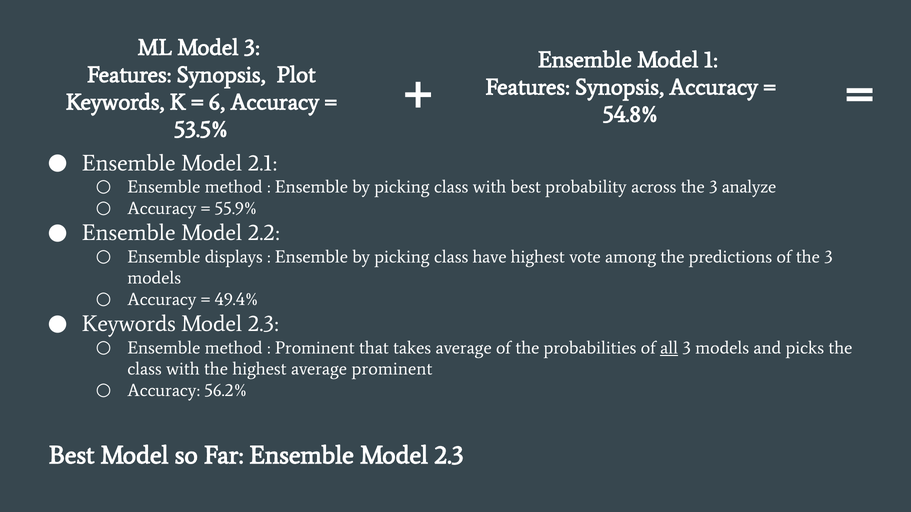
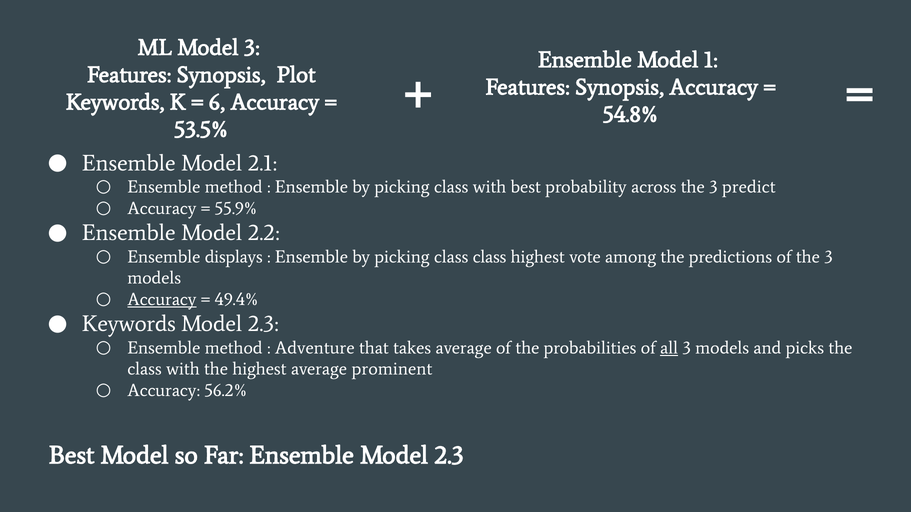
analyze: analyze -> predict (749, 187)
class have: have -> class (490, 257)
Accuracy underline: none -> present (162, 300)
Prominent: Prominent -> Adventure (315, 348)
